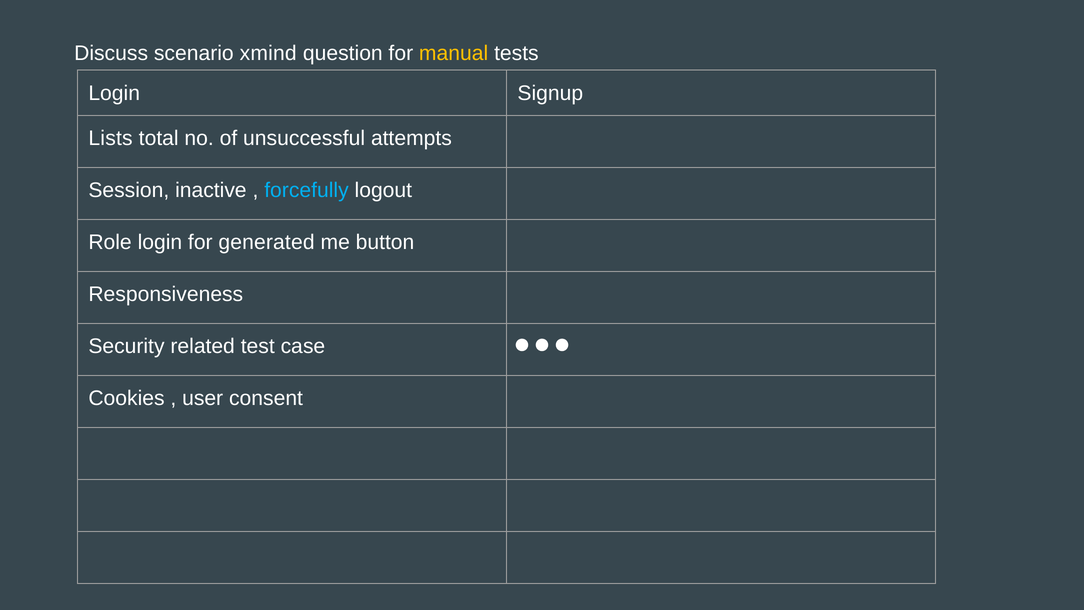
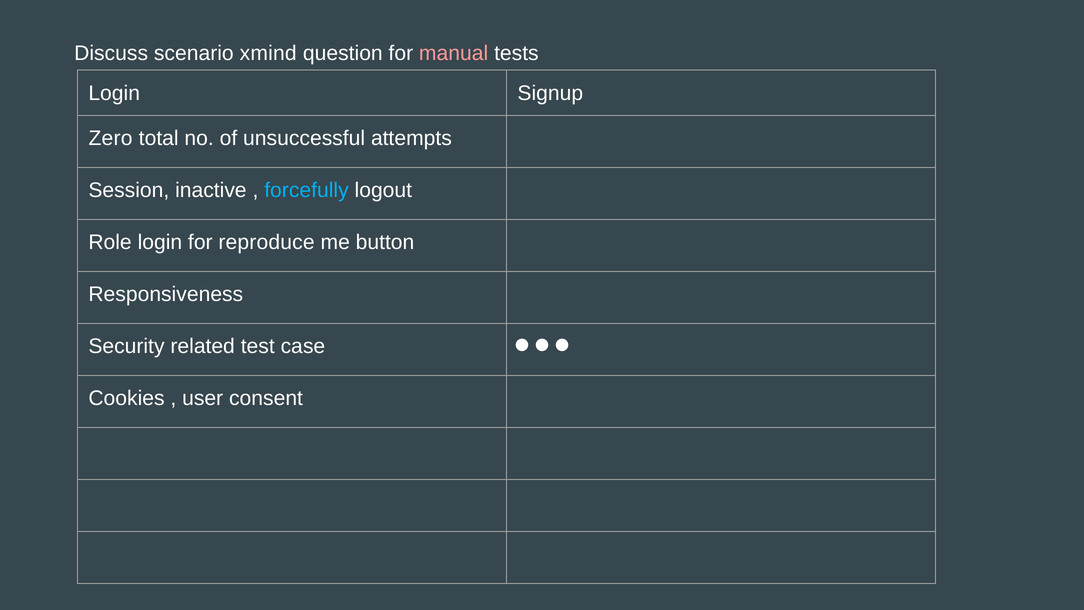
manual colour: yellow -> pink (454, 53)
Lists: Lists -> Zero (111, 138)
generated: generated -> reproduce (267, 242)
